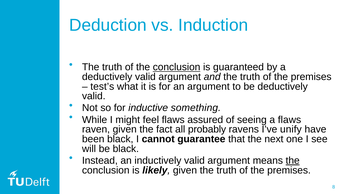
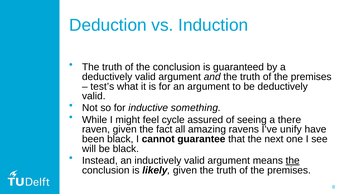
conclusion underline: present -> none (177, 67)
feel flaws: flaws -> cycle (173, 120)
a flaws: flaws -> there (289, 120)
probably: probably -> amazing (207, 129)
